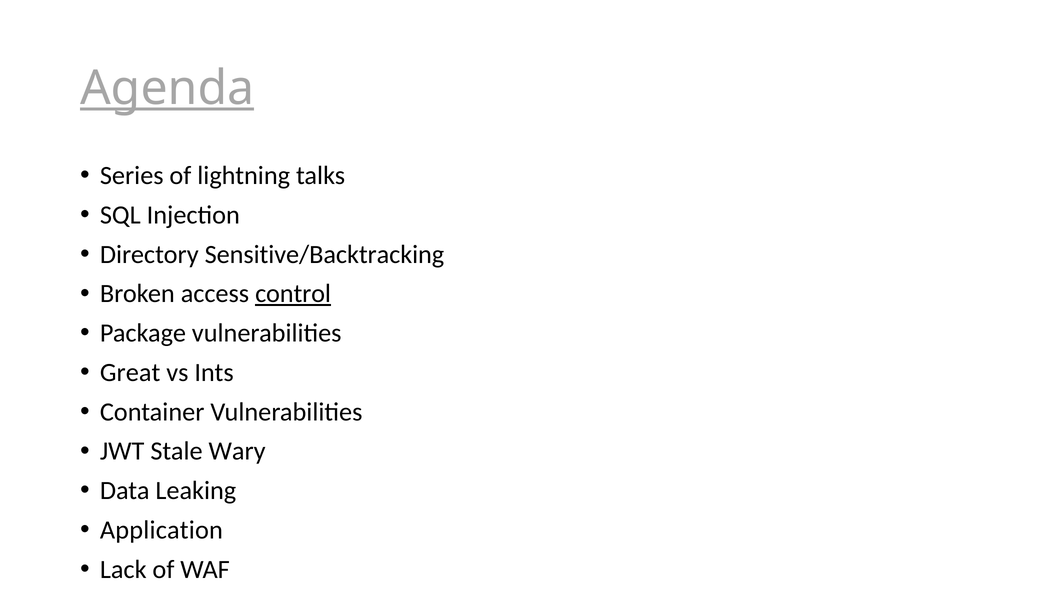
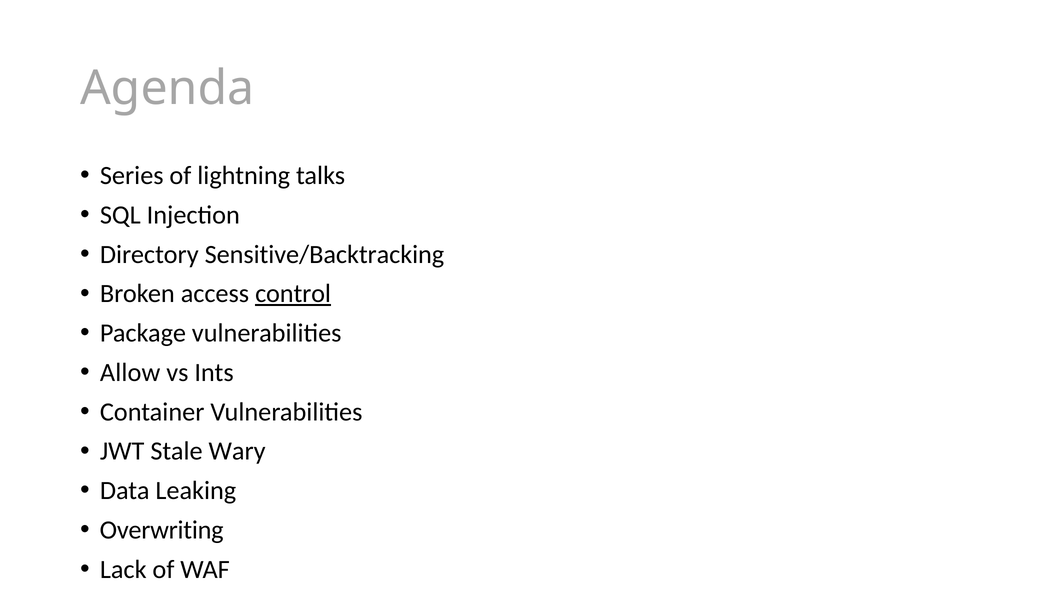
Agenda underline: present -> none (167, 88)
Great: Great -> Allow (130, 372)
Application: Application -> Overwriting (162, 530)
